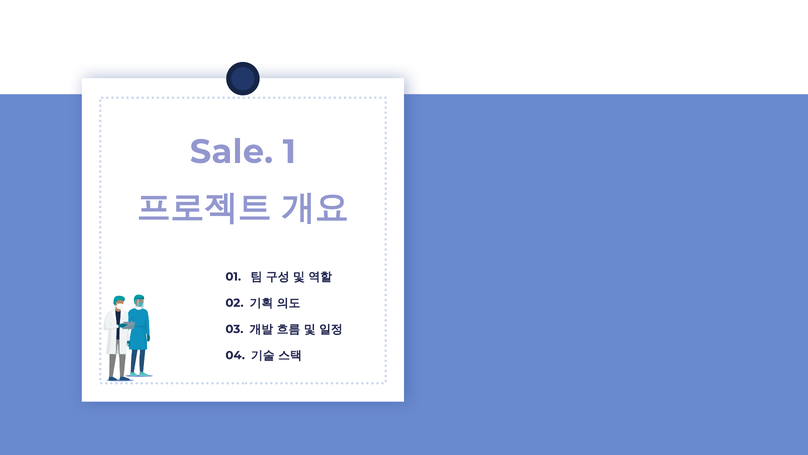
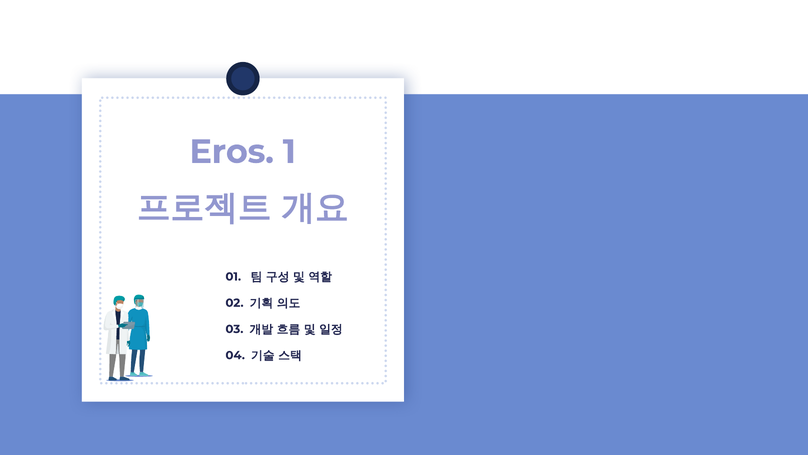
Sale: Sale -> Eros (232, 152)
